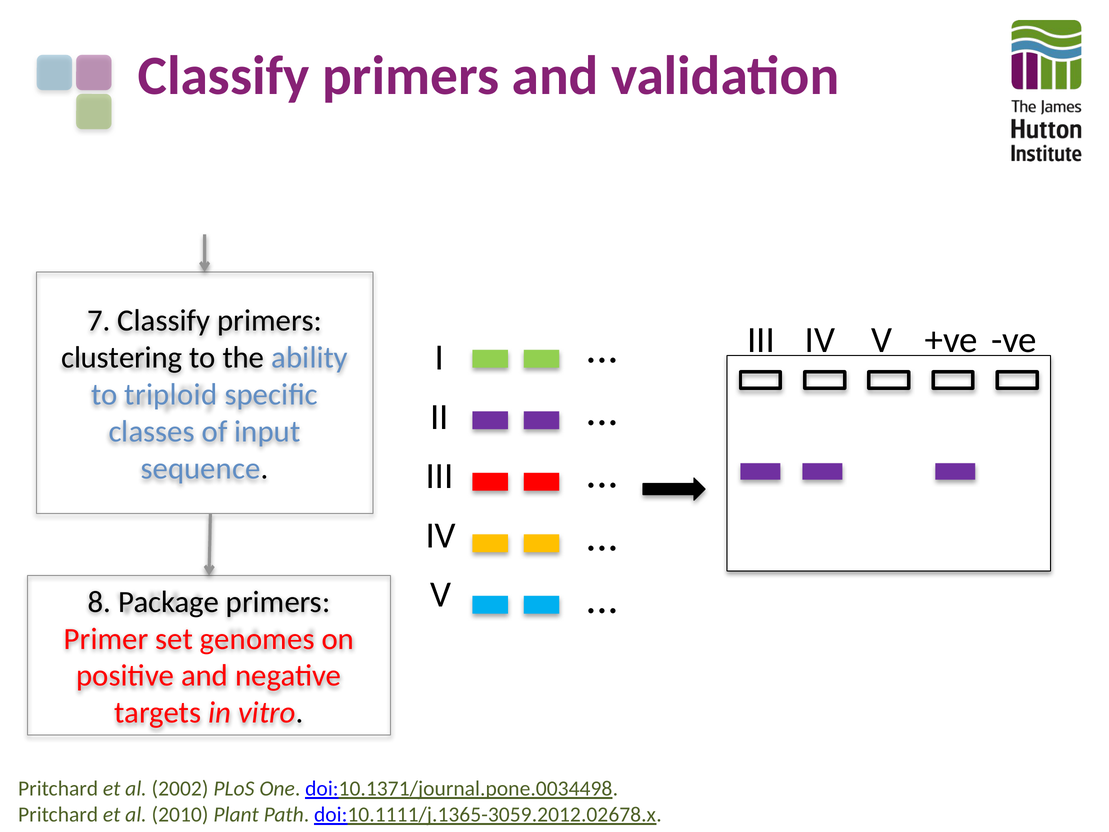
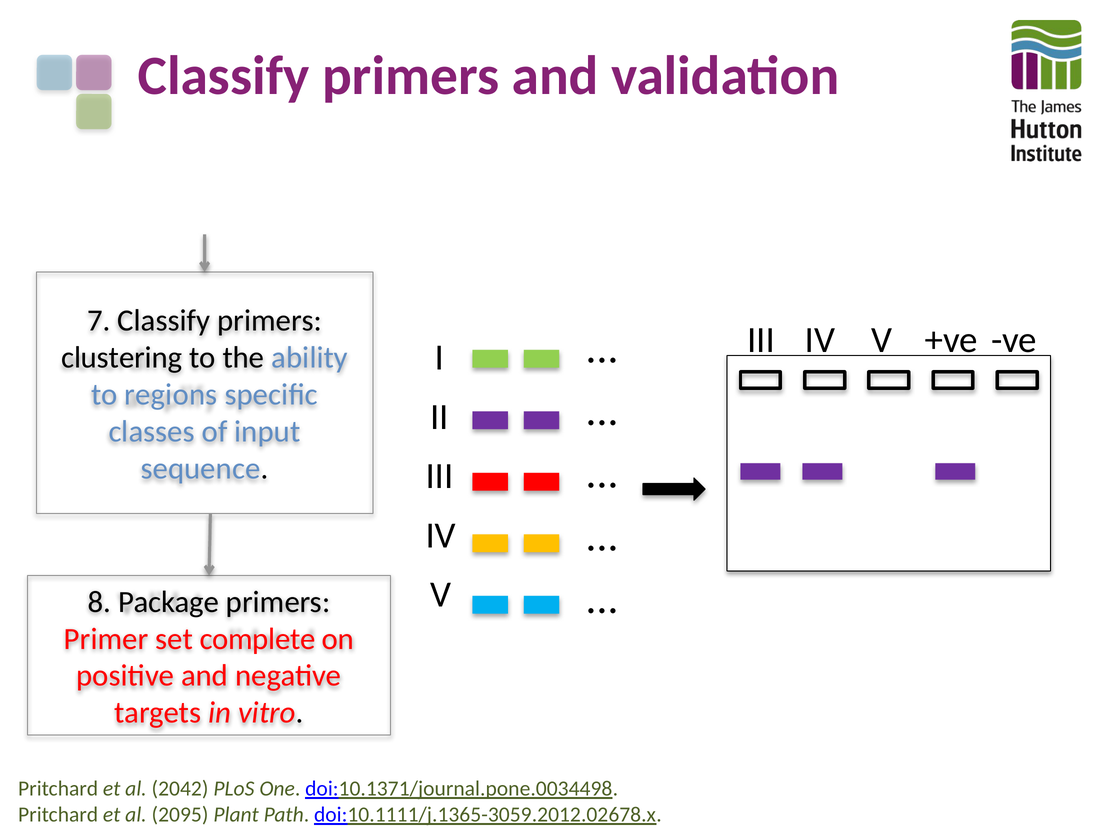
triploid: triploid -> regions (171, 395)
genomes: genomes -> complete (257, 639)
2002: 2002 -> 2042 (180, 788)
2010: 2010 -> 2095 (180, 814)
